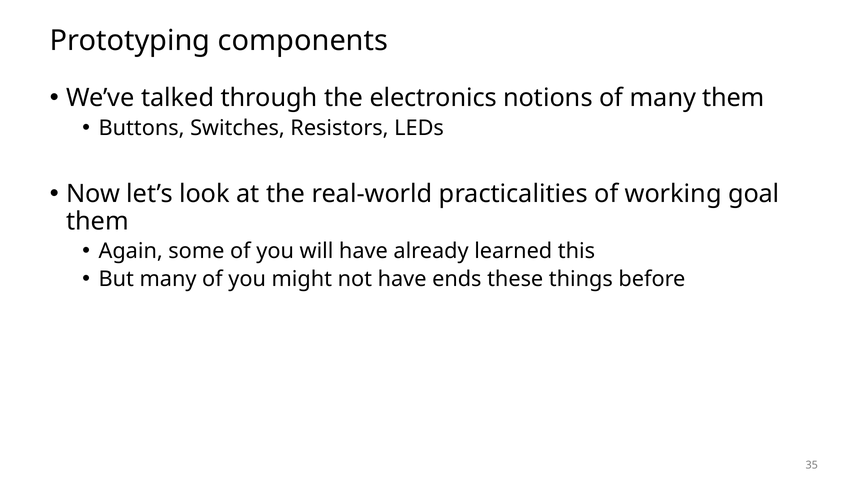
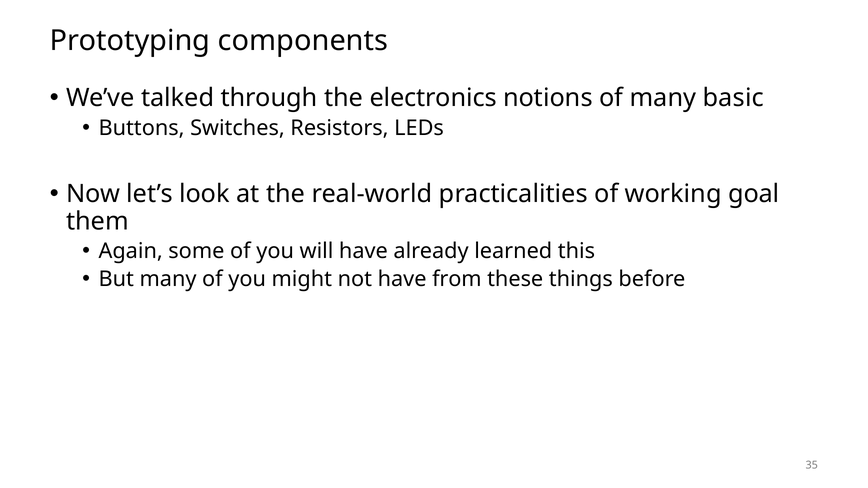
many them: them -> basic (733, 98)
ends: ends -> from (457, 279)
